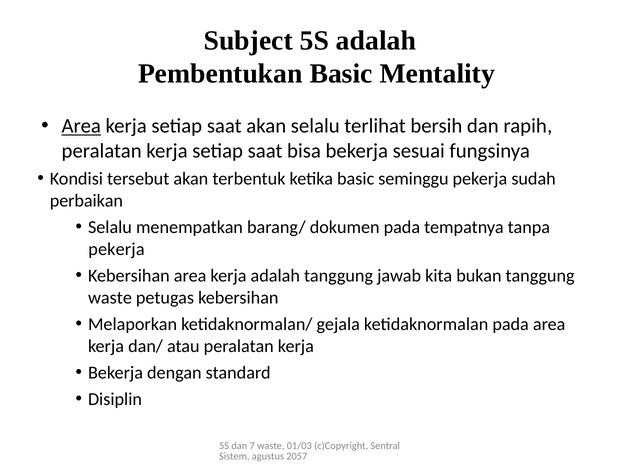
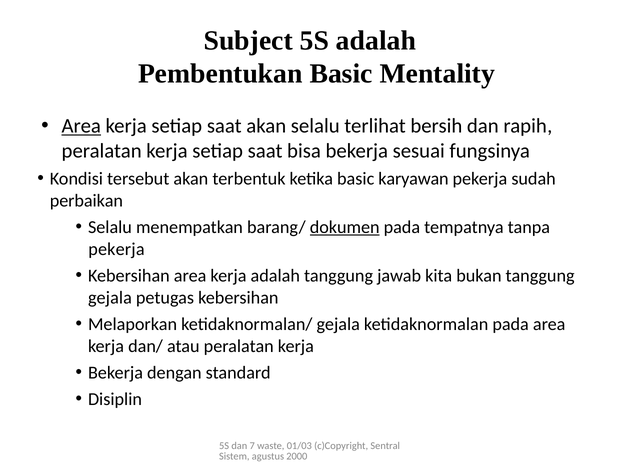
seminggu: seminggu -> karyawan (414, 179)
dokumen underline: none -> present (345, 227)
waste: waste -> gejala (110, 298)
2057: 2057 -> 2000 (297, 456)
